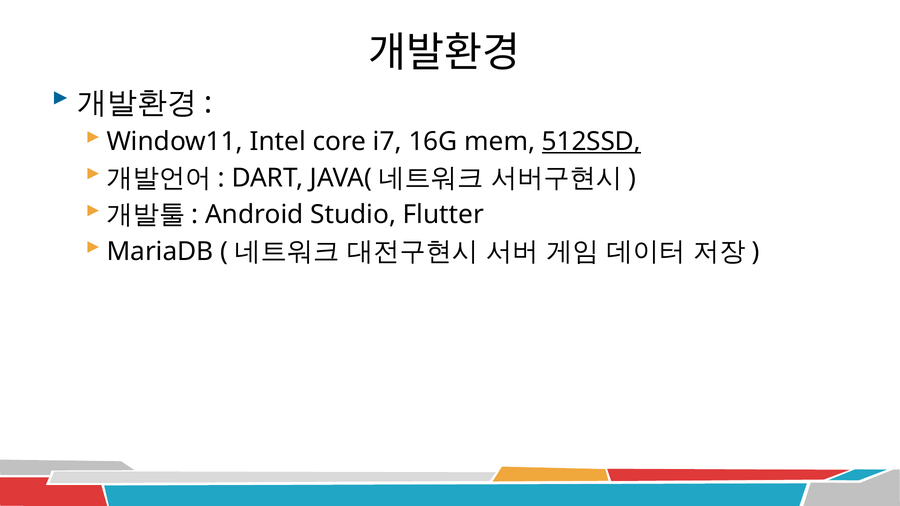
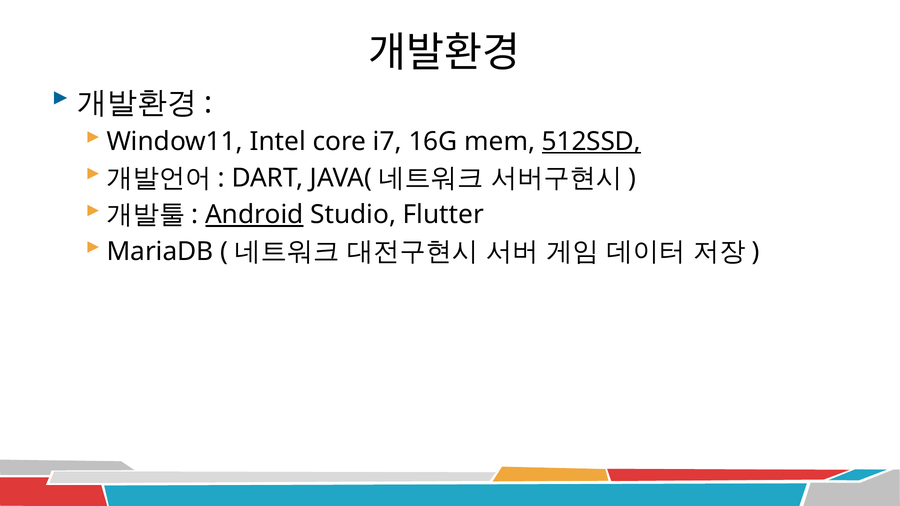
Android underline: none -> present (254, 215)
